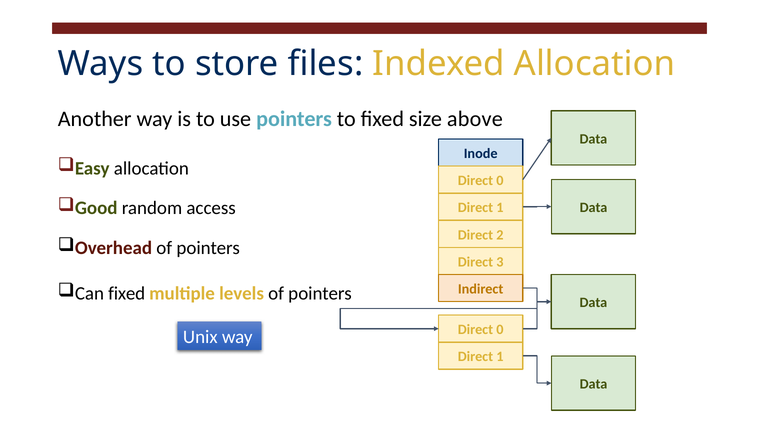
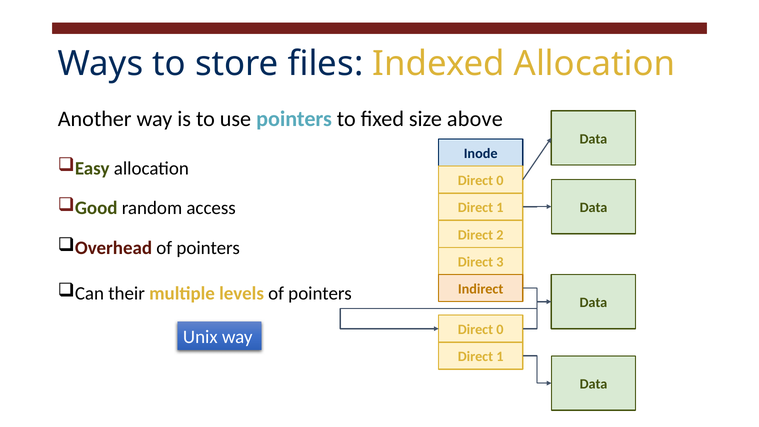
Can fixed: fixed -> their (127, 294)
